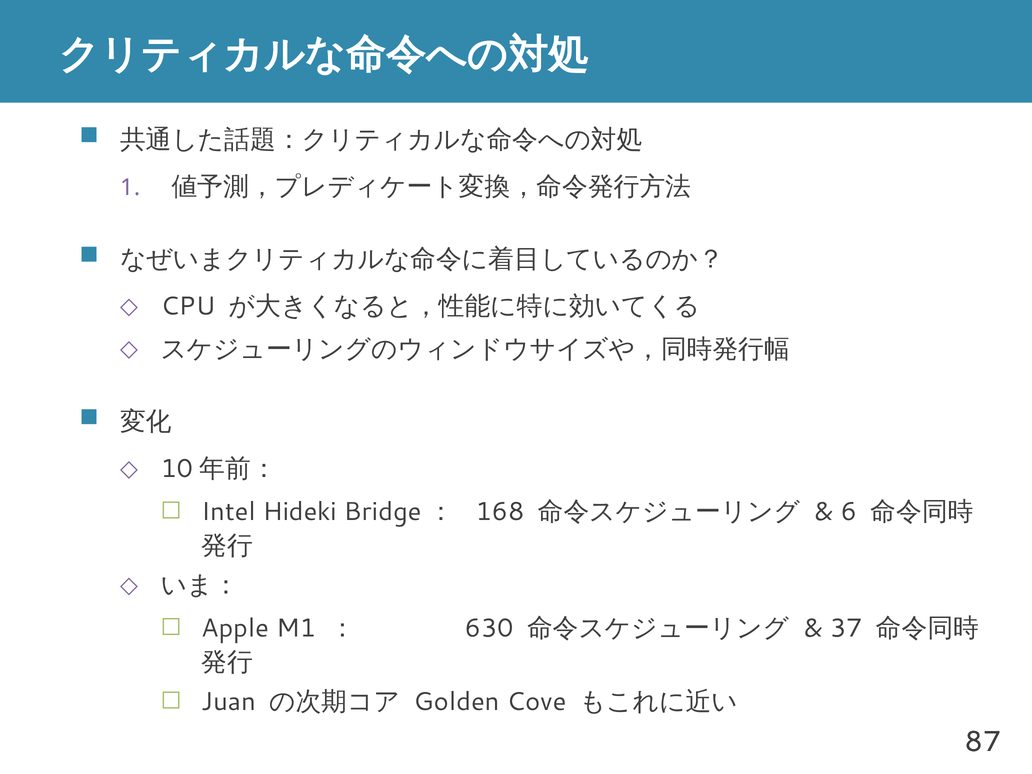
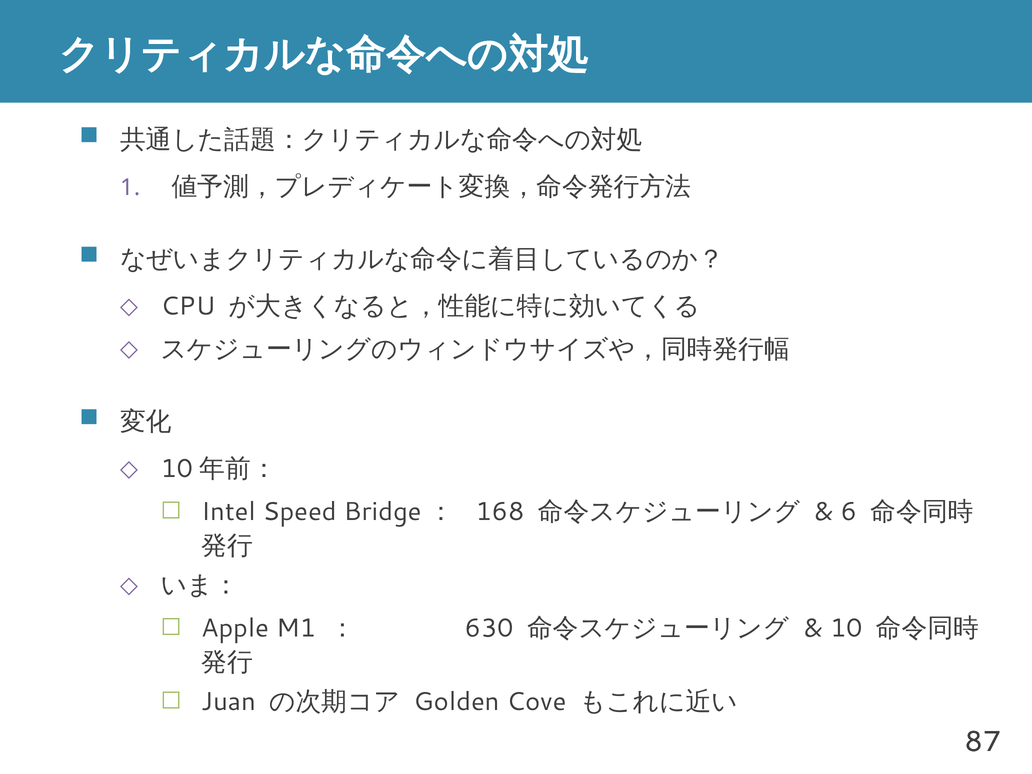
Hideki: Hideki -> Speed (300, 512)
37: 37 -> 10 (846, 628)
